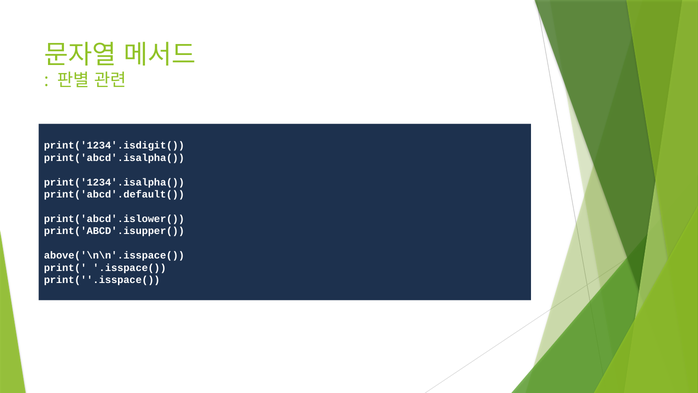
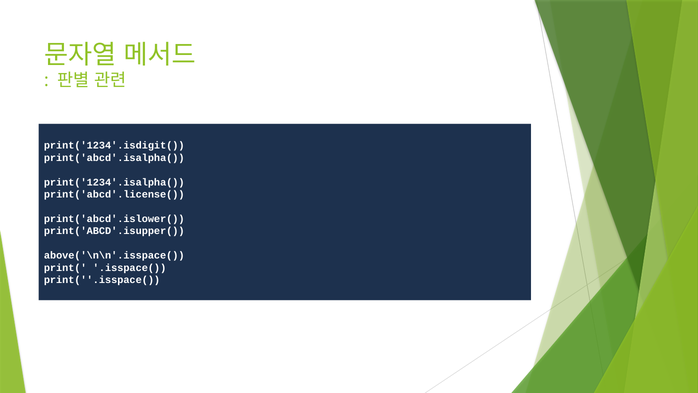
print('abcd'.default(: print('abcd'.default( -> print('abcd'.license( (114, 194)
